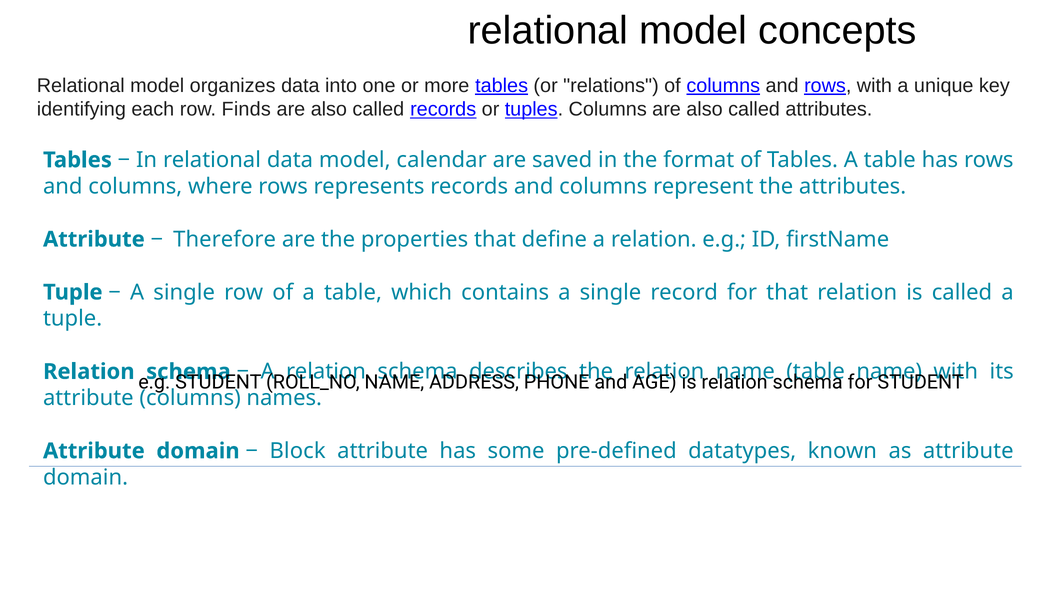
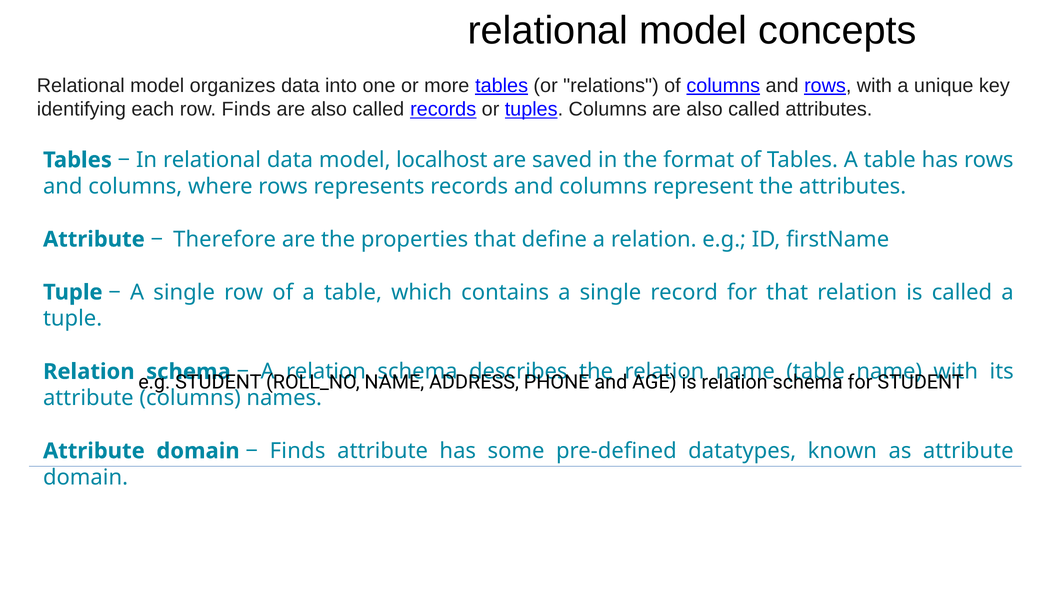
calendar: calendar -> localhost (442, 160)
Block: Block -> Finds (298, 451)
